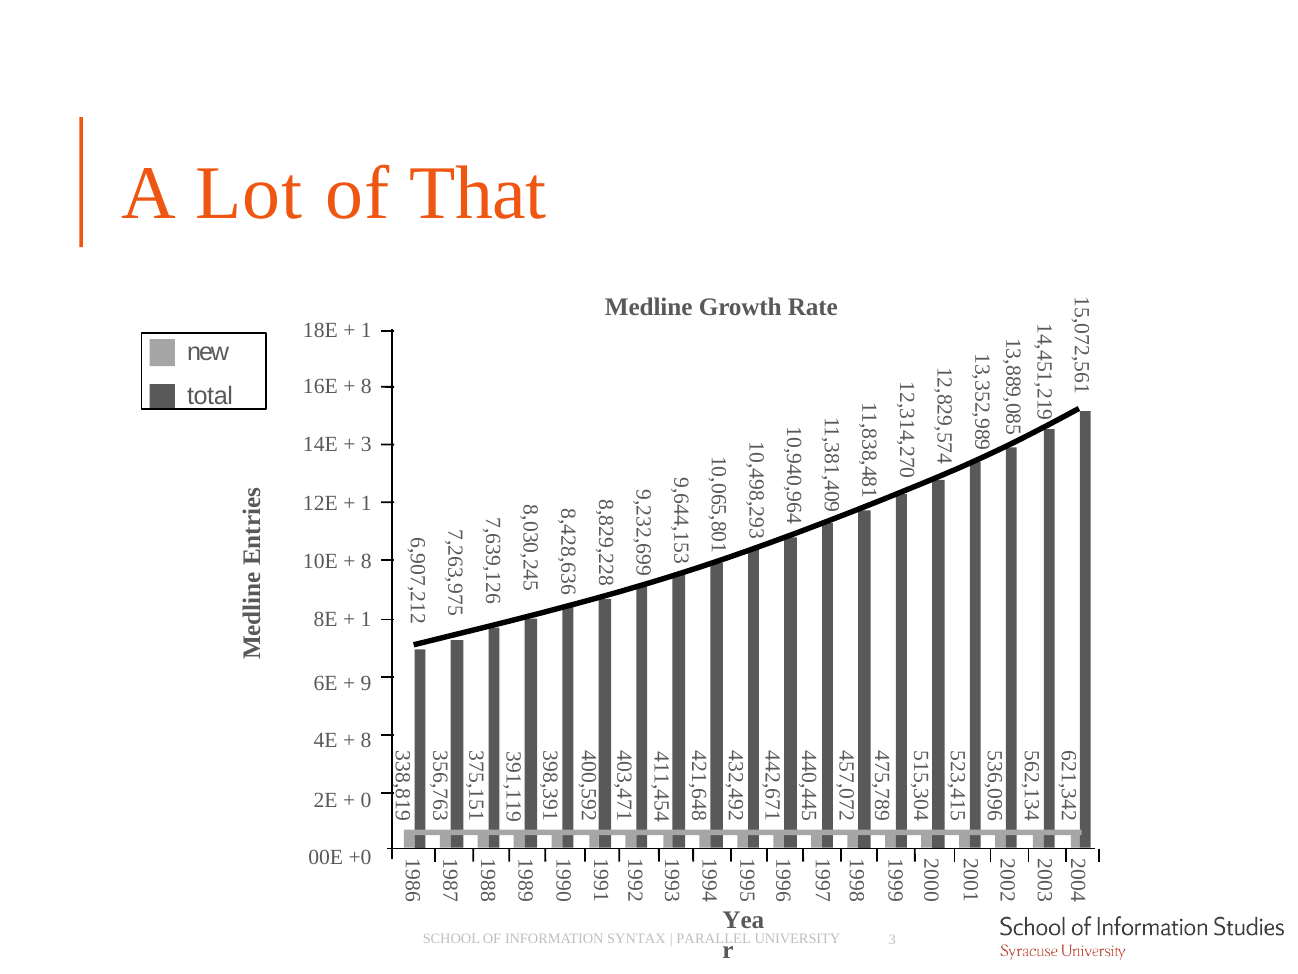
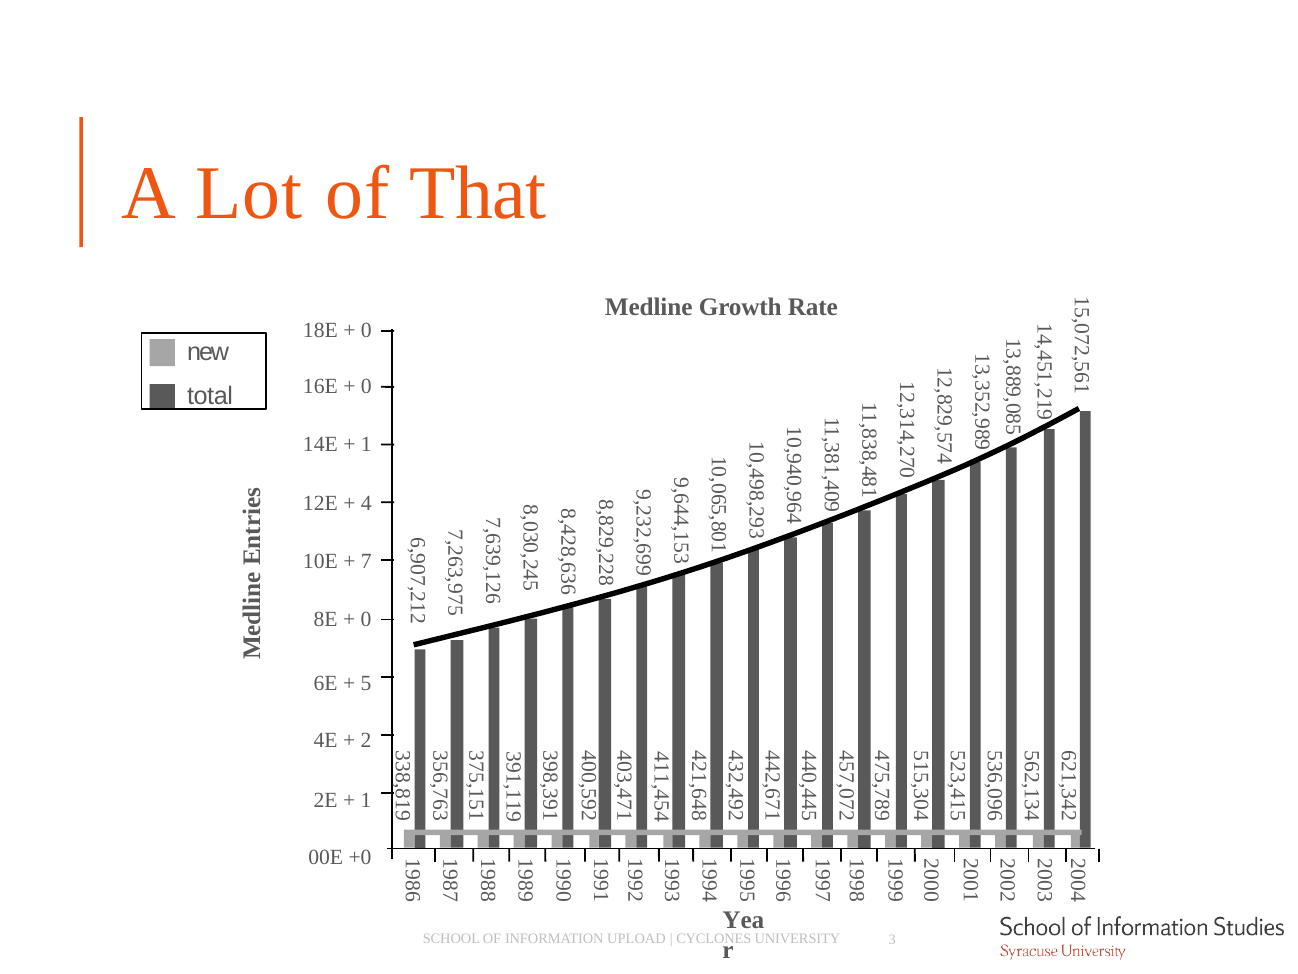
1: 1 -> 0 (366, 330)
8: 8 -> 0 (366, 386)
3: 3 -> 1 (366, 445)
1: 1 -> 4 (366, 503)
8: 8 -> 7 (366, 562)
1: 1 -> 0 (366, 619)
9: 9 -> 5 (366, 683)
8: 8 -> 2 (366, 740)
0: 0 -> 1 (366, 800)
SYNTAX: SYNTAX -> UPLOAD (636, 939)
PARALLEL: PARALLEL -> CYCLONES (714, 939)
